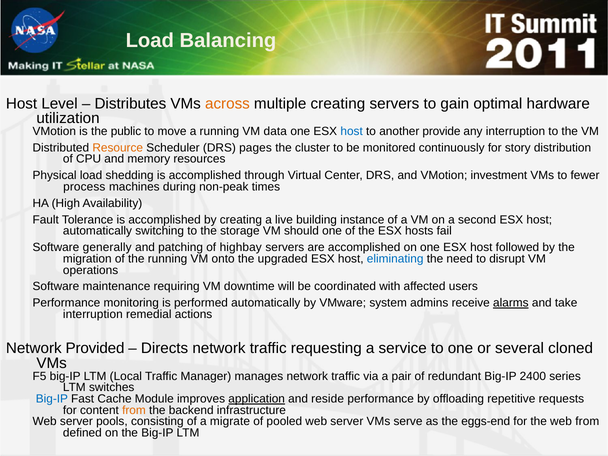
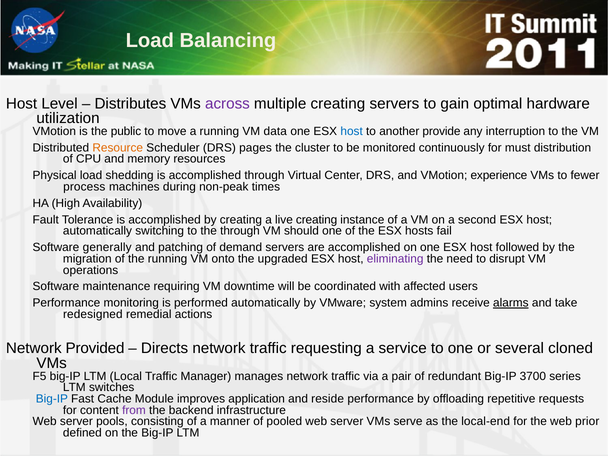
across colour: orange -> purple (227, 104)
story: story -> must (518, 148)
investment: investment -> experience (499, 176)
live building: building -> creating (317, 220)
the storage: storage -> through (240, 231)
highbay: highbay -> demand (241, 247)
eliminating colour: blue -> purple (395, 259)
interruption: interruption -> redesigned (93, 314)
2400: 2400 -> 3700 (533, 376)
application underline: present -> none (257, 399)
from colour: orange -> purple (134, 410)
migrate: migrate -> manner (230, 422)
eggs-end: eggs-end -> local-end (486, 422)
web from: from -> prior (587, 422)
